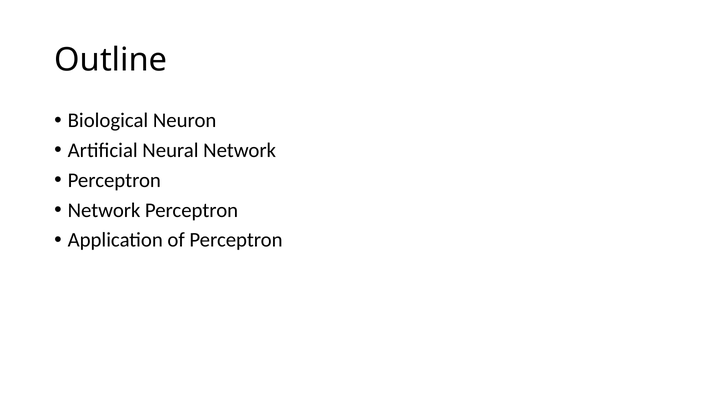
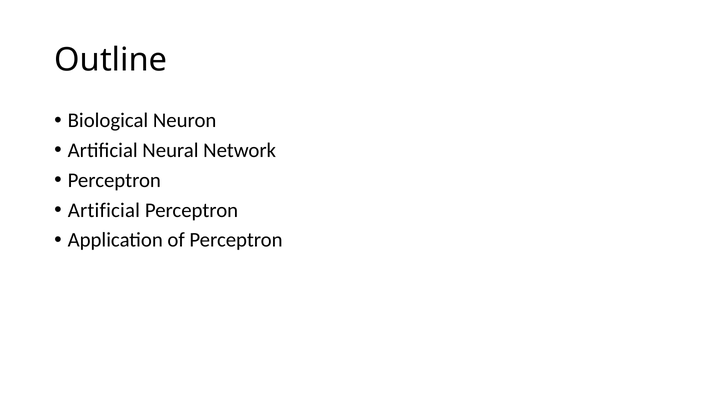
Network: Network -> Artificial (104, 210)
